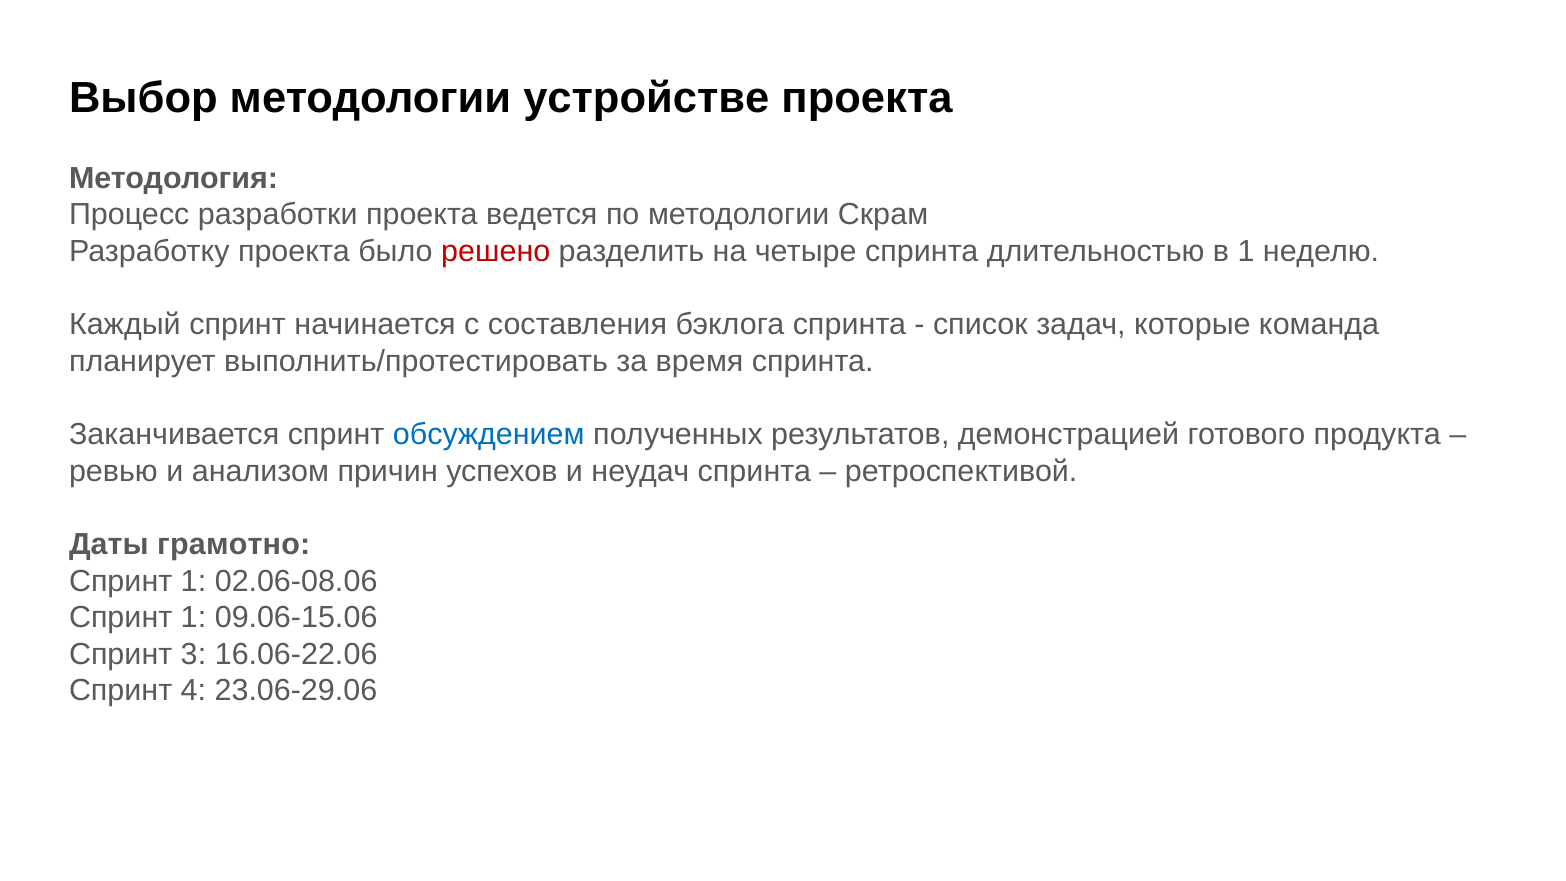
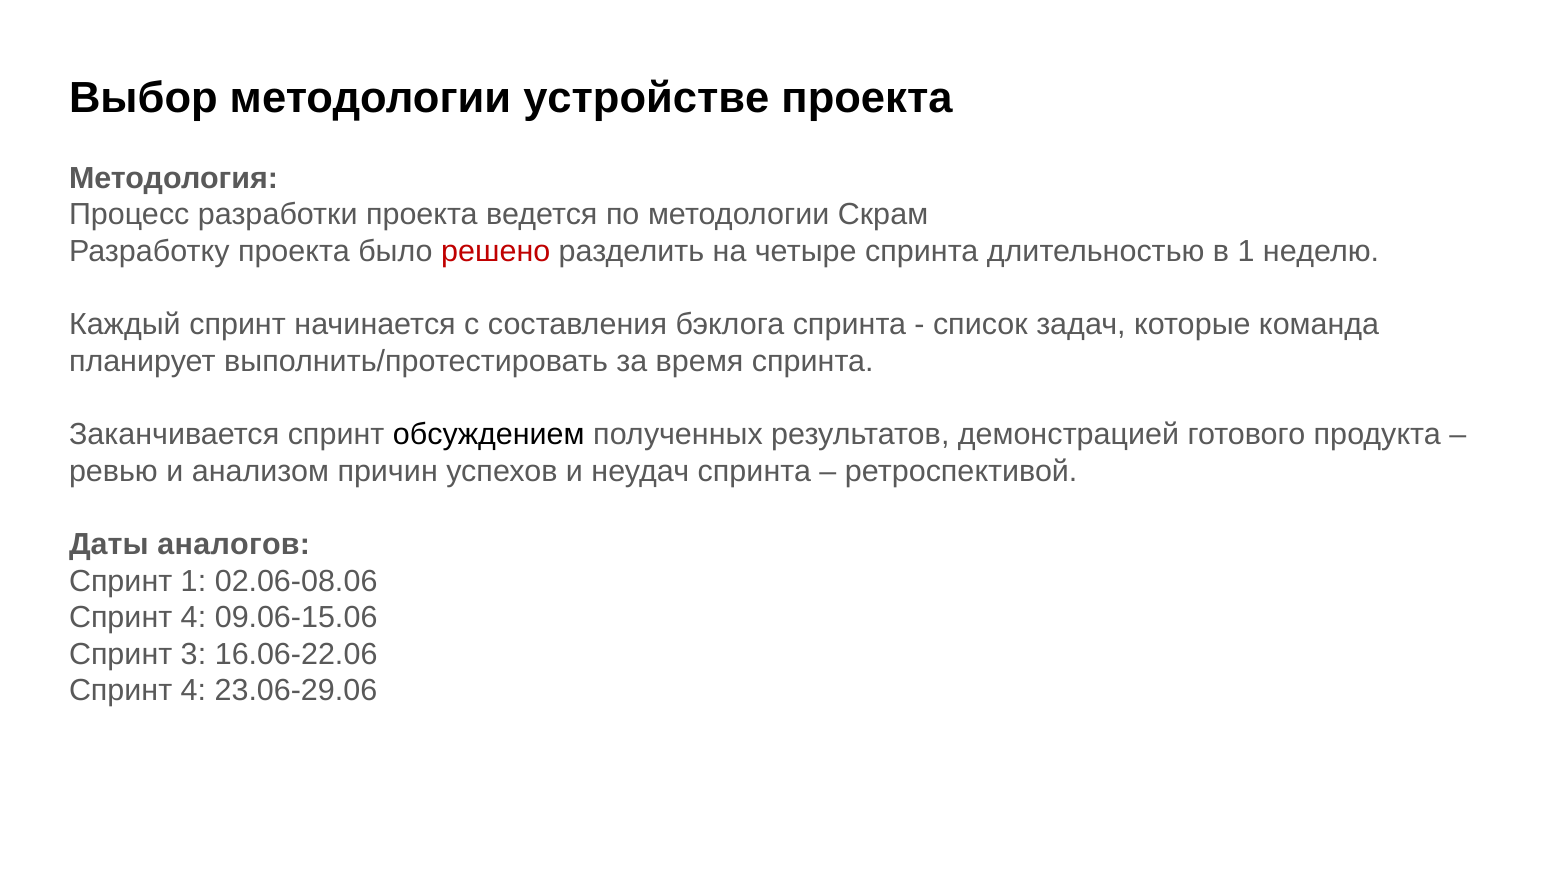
обсуждением colour: blue -> black (489, 434)
грамотно: грамотно -> аналогов (234, 544)
1: 1 -> 4 (193, 618)
